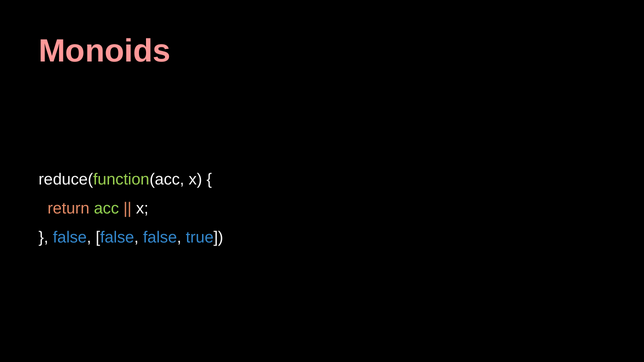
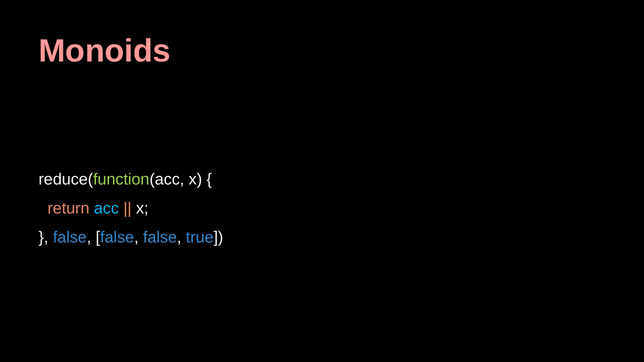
acc colour: light green -> light blue (106, 209)
